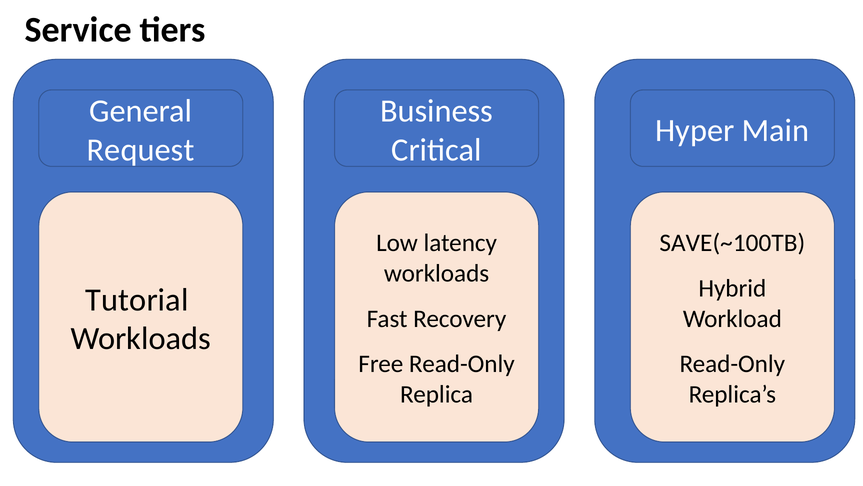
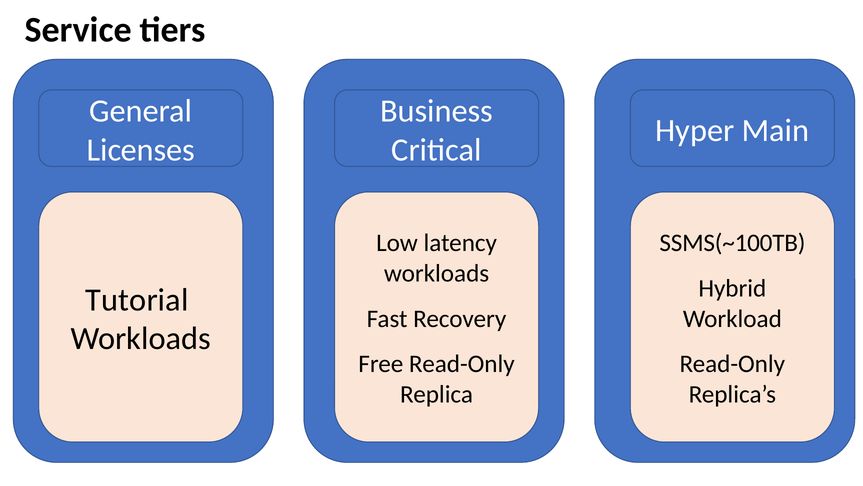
Request: Request -> Licenses (141, 150)
SAVE(~100TB: SAVE(~100TB -> SSMS(~100TB (732, 243)
